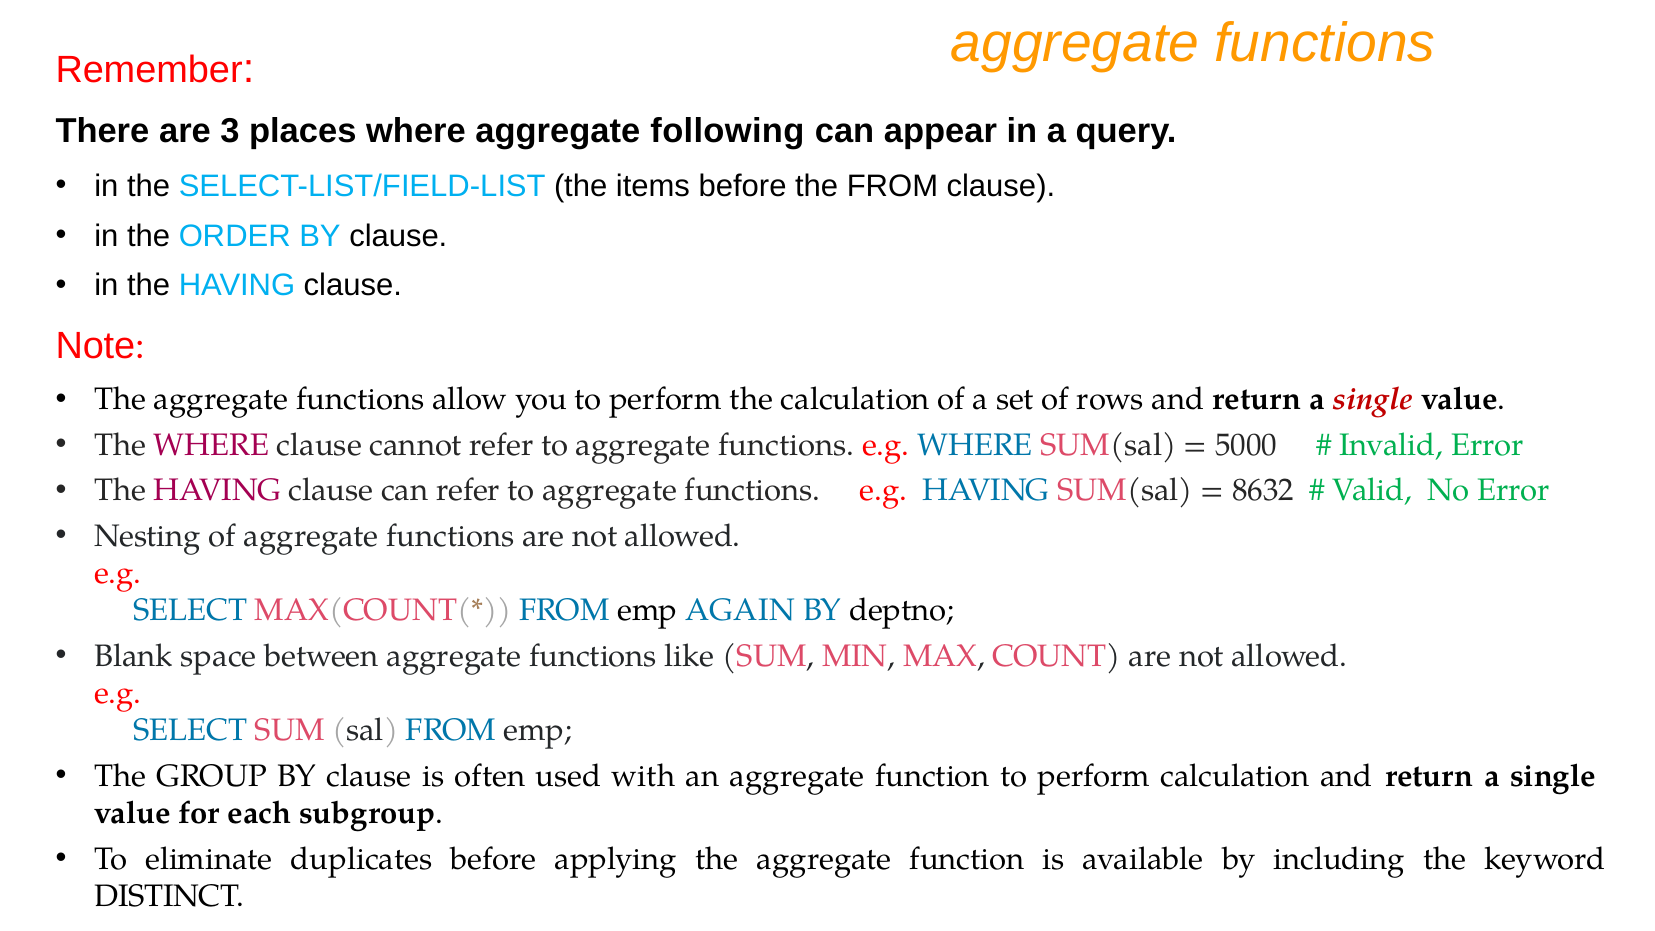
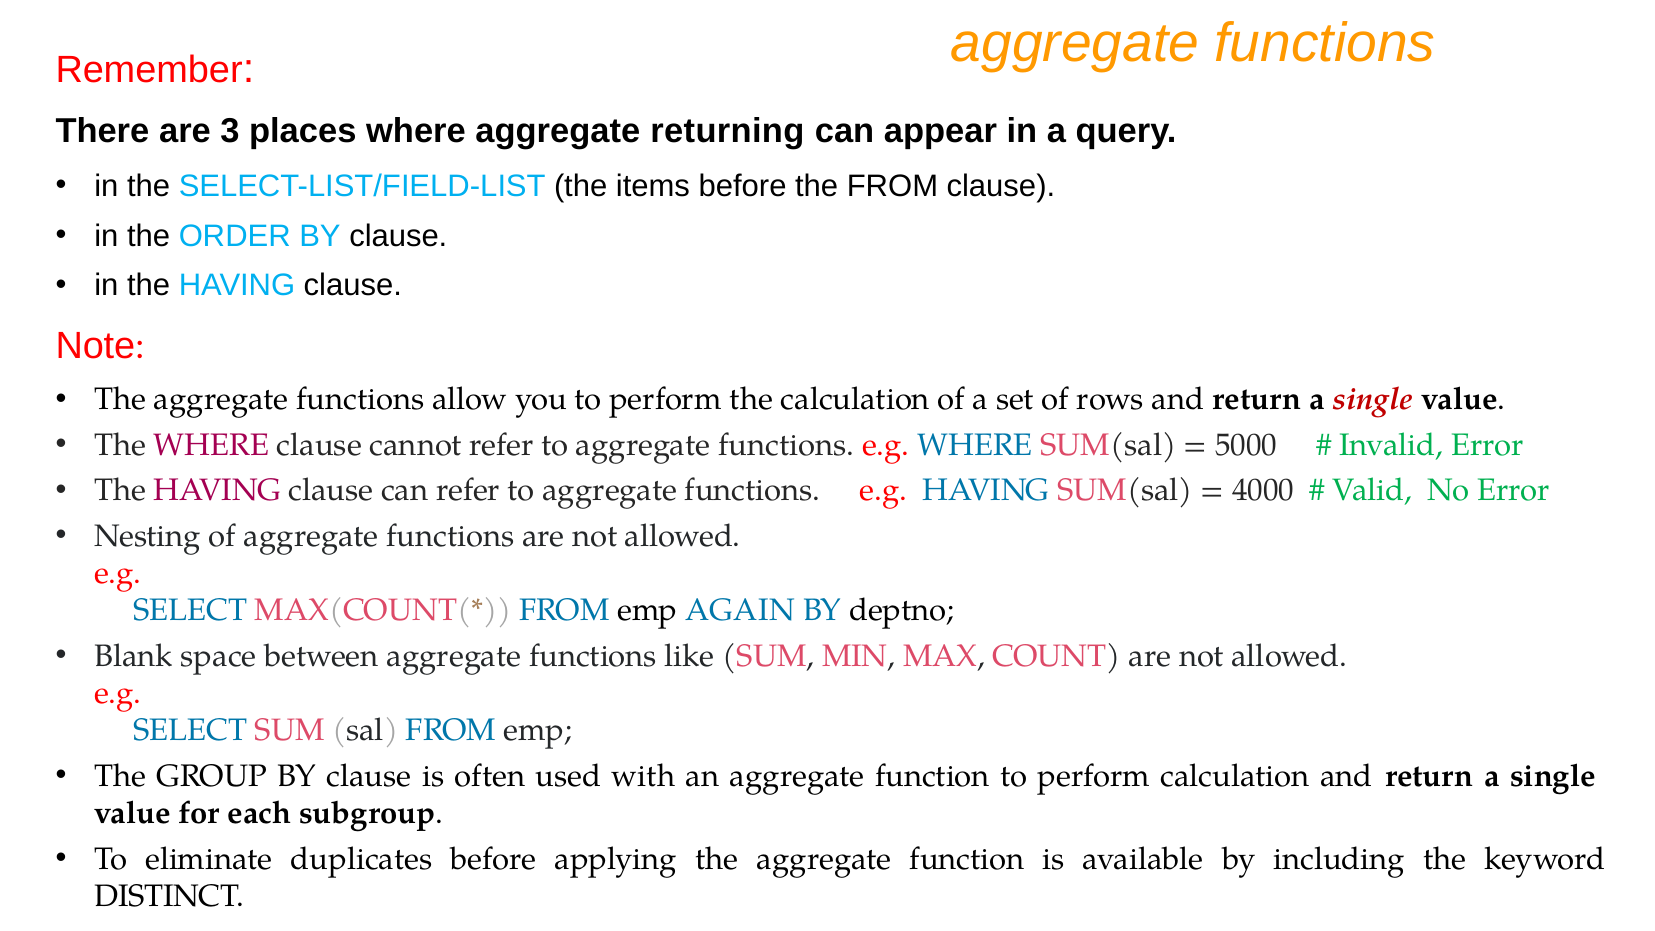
following: following -> returning (727, 131)
8632: 8632 -> 4000 (1263, 491)
